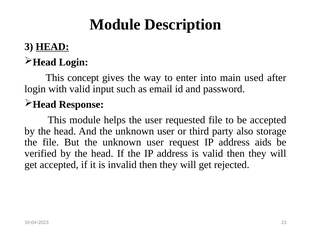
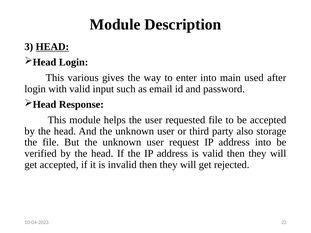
concept: concept -> various (83, 78)
address aids: aids -> into (263, 142)
